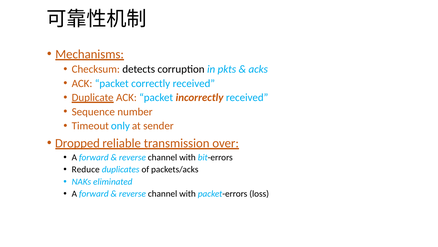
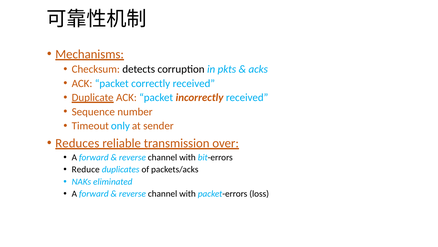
Dropped: Dropped -> Reduces (77, 143)
